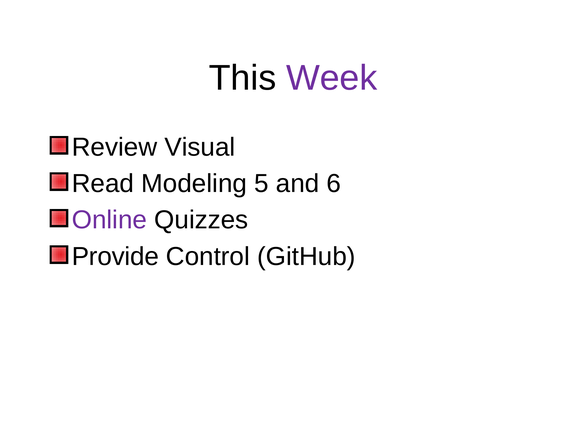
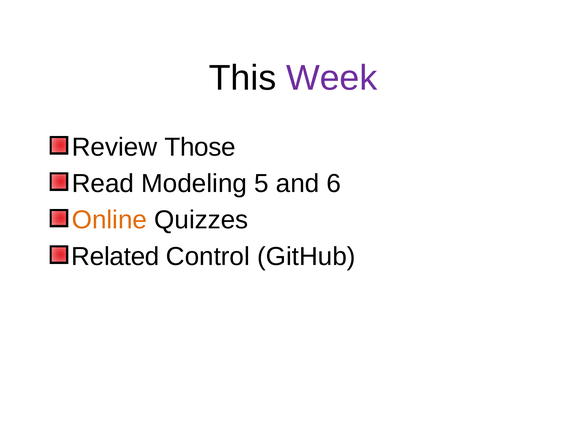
Visual: Visual -> Those (200, 147)
Online colour: purple -> orange (109, 220)
Provide: Provide -> Related (115, 257)
